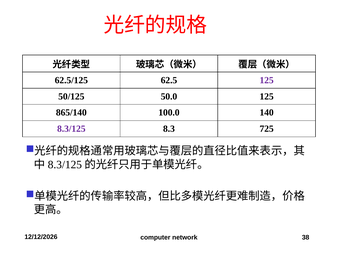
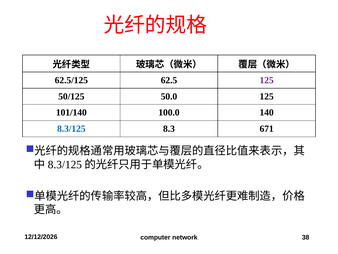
865/140: 865/140 -> 101/140 (71, 112)
8.3/125 colour: purple -> blue (71, 129)
725: 725 -> 671 (267, 129)
